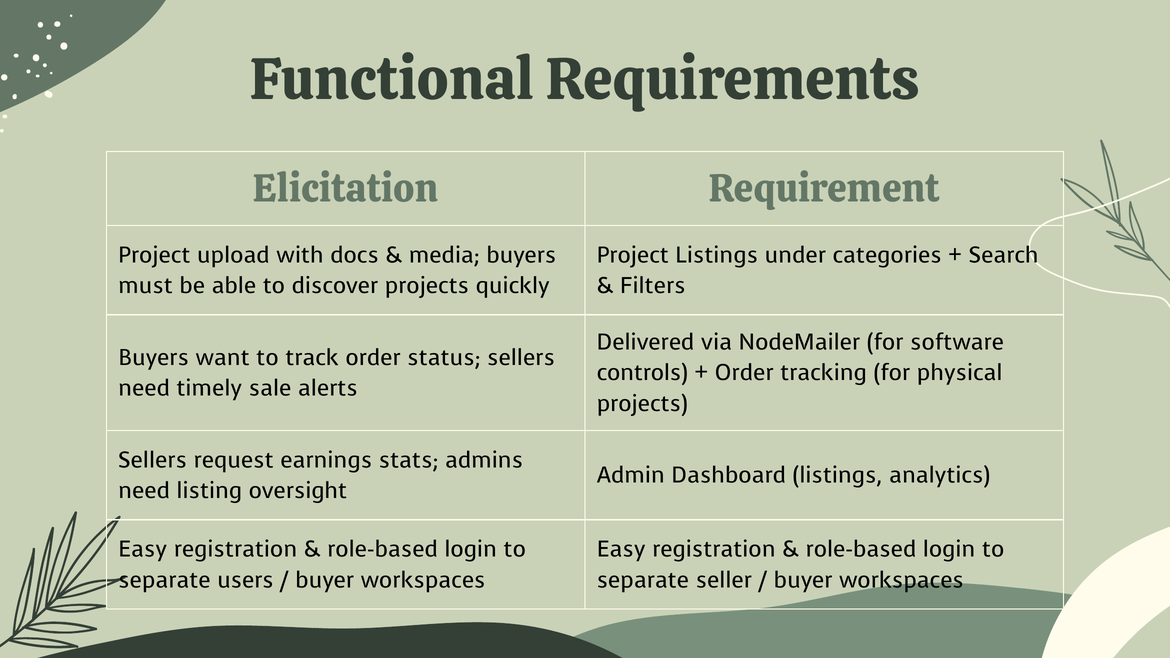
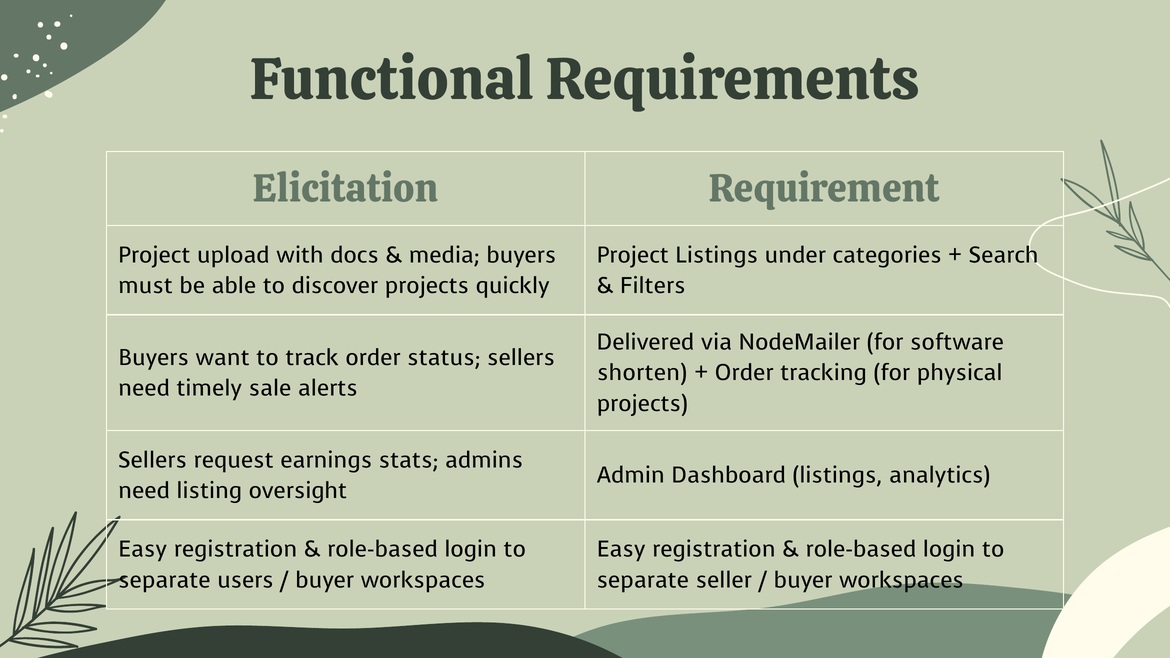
controls: controls -> shorten (642, 373)
